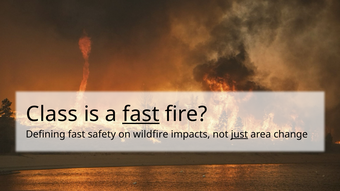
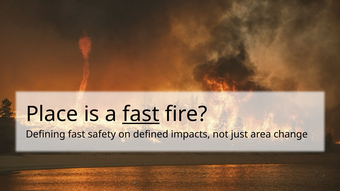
Class: Class -> Place (52, 114)
wildfire: wildfire -> defined (151, 135)
just underline: present -> none (239, 135)
